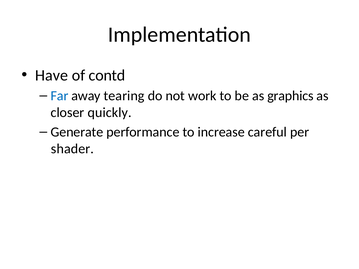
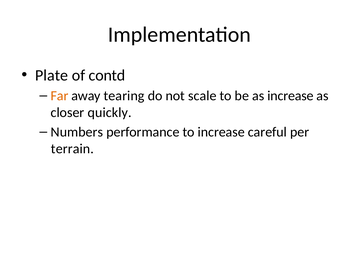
Have: Have -> Plate (52, 75)
Far colour: blue -> orange (60, 96)
work: work -> scale (202, 96)
as graphics: graphics -> increase (290, 96)
Generate: Generate -> Numbers (77, 132)
shader: shader -> terrain (72, 149)
